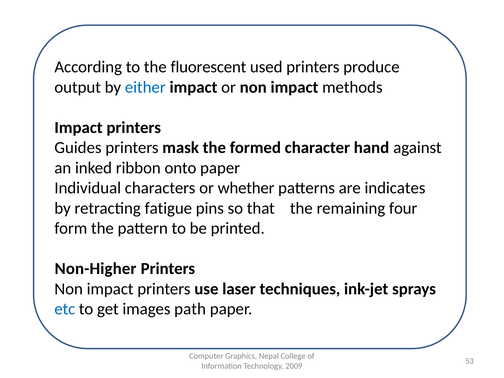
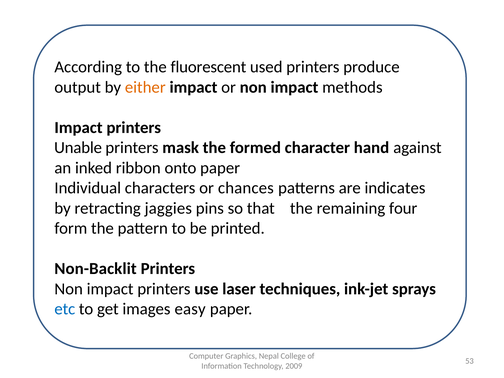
either colour: blue -> orange (145, 87)
Guides: Guides -> Unable (78, 148)
whether: whether -> chances (246, 188)
fatigue: fatigue -> jaggies (168, 208)
Non-Higher: Non-Higher -> Non-Backlit (96, 269)
path: path -> easy (190, 309)
